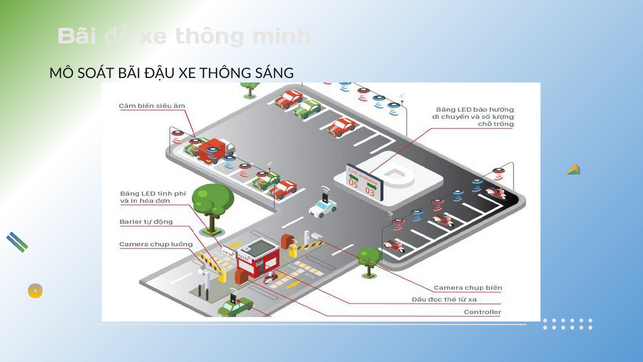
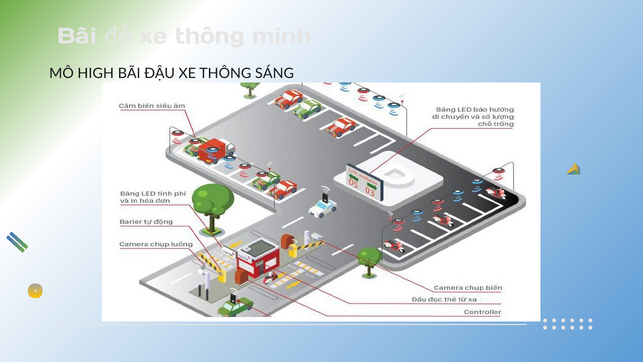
SOÁT: SOÁT -> HIGH (96, 74)
